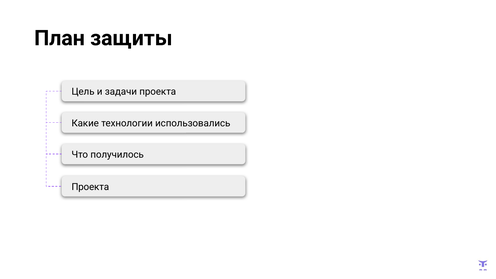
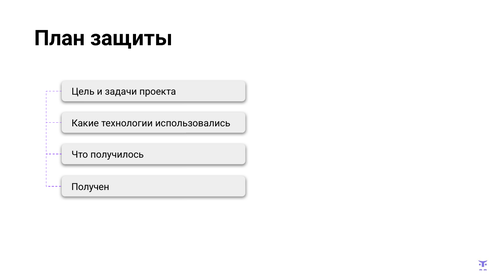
Проекта: Проекта -> Получен (90, 187)
